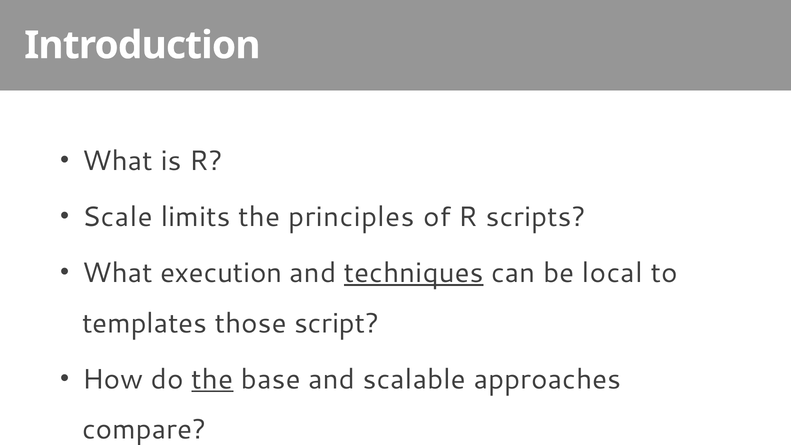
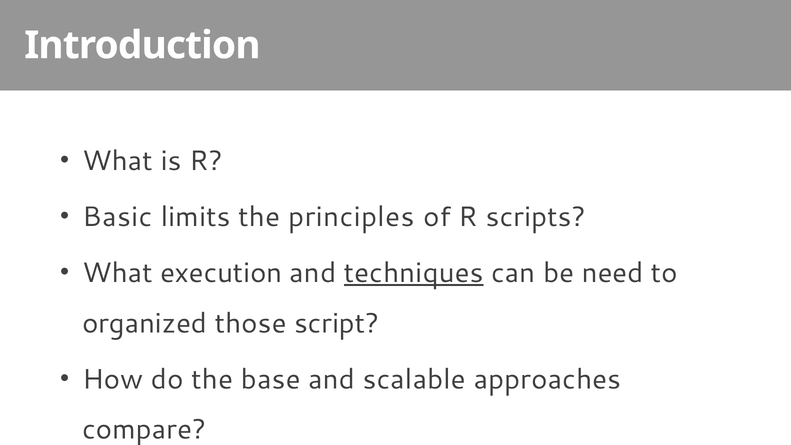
Scale: Scale -> Basic (117, 217)
local: local -> need (613, 273)
templates: templates -> organized (145, 323)
the underline: present -> none (212, 379)
